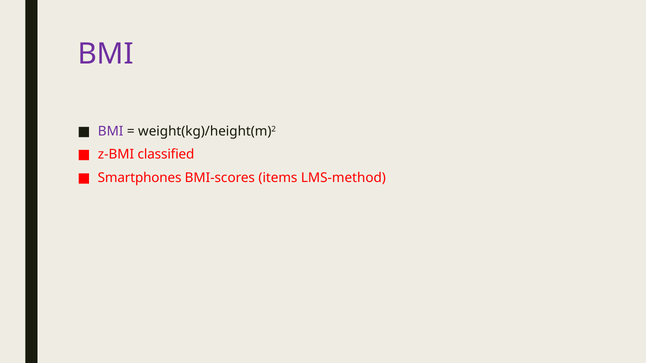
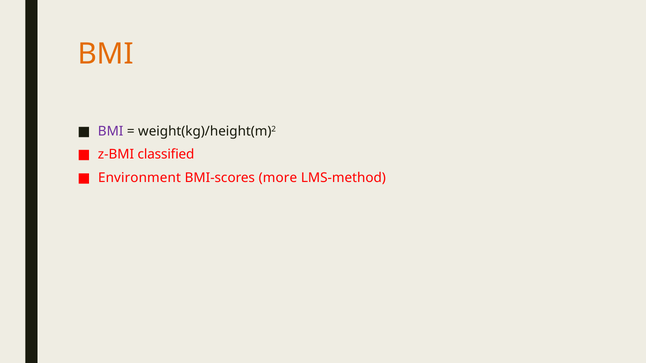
BMI colour: purple -> orange (106, 54)
Smartphones: Smartphones -> Environment (139, 178)
items: items -> more (278, 178)
